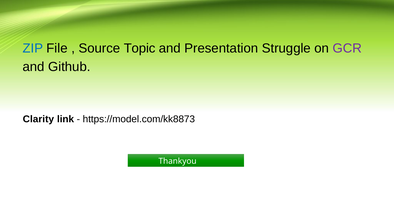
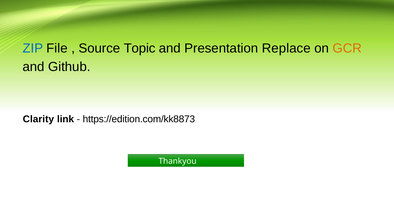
Struggle: Struggle -> Replace (286, 48)
GCR colour: purple -> orange (347, 48)
https://model.com/kk8873: https://model.com/kk8873 -> https://edition.com/kk8873 (139, 119)
